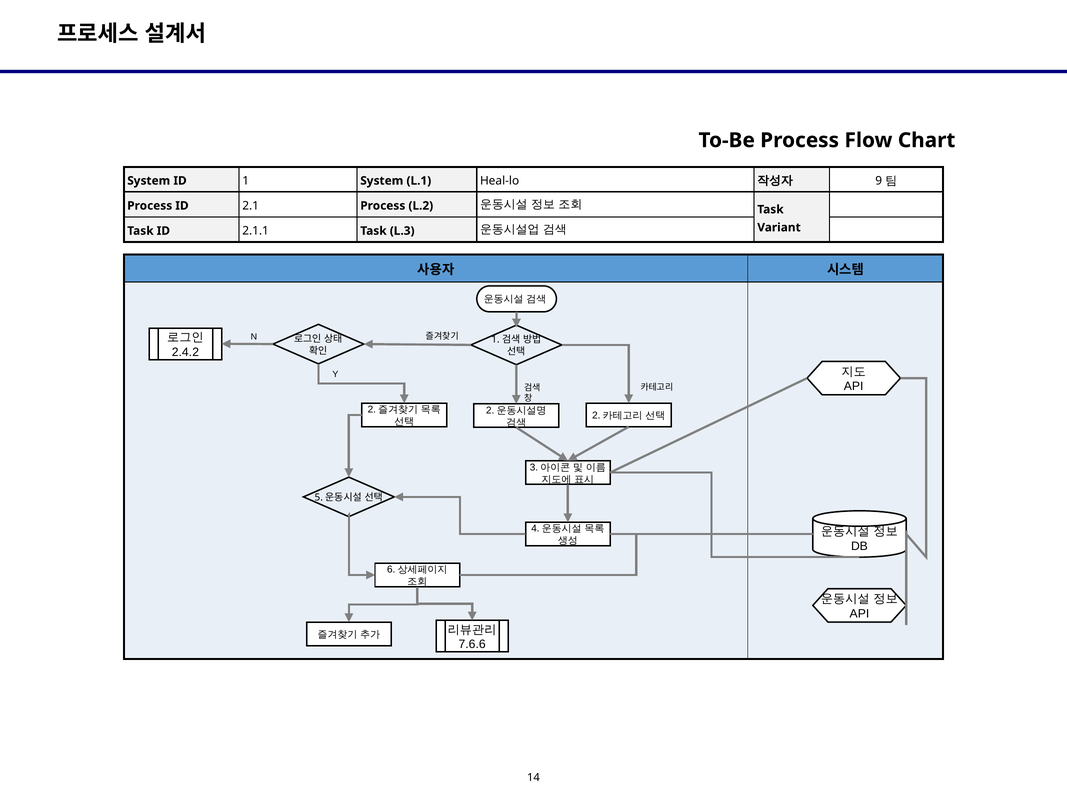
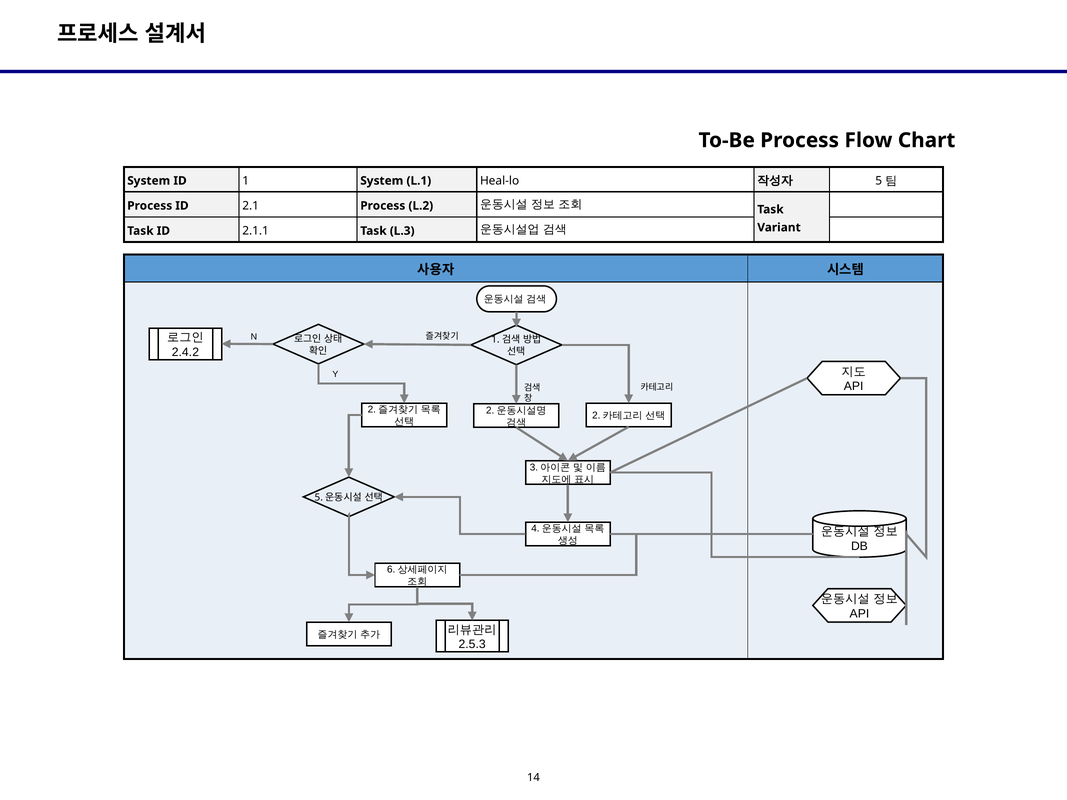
9: 9 -> 5 (879, 181)
7.6.6: 7.6.6 -> 2.5.3 (472, 645)
